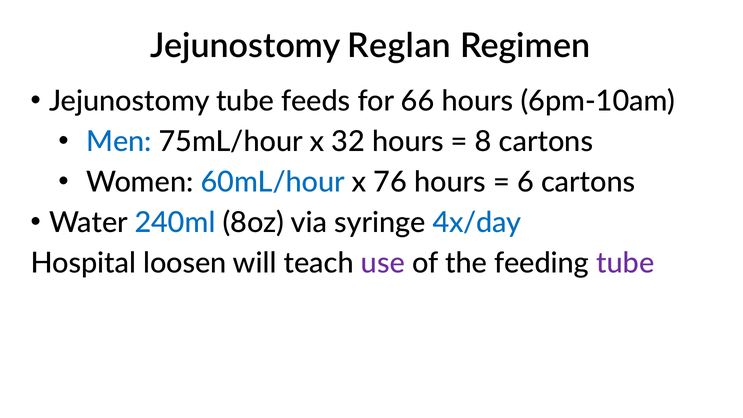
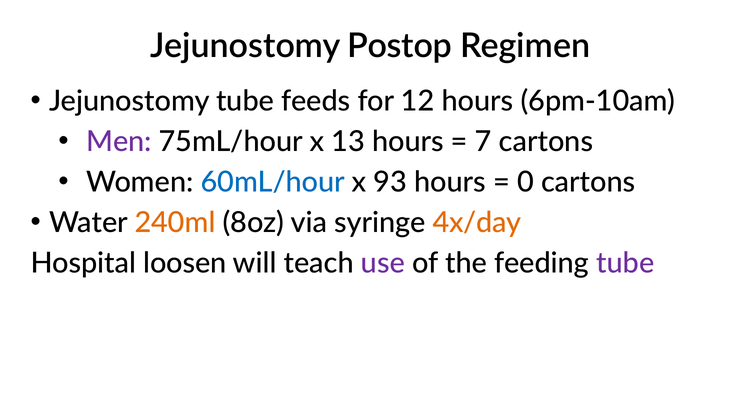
Reglan: Reglan -> Postop (400, 46)
66: 66 -> 12 (418, 101)
Men colour: blue -> purple (119, 142)
32: 32 -> 13 (348, 142)
8: 8 -> 7 (483, 142)
76: 76 -> 93 (390, 182)
6: 6 -> 0 (525, 182)
240ml colour: blue -> orange (175, 223)
4x/day colour: blue -> orange (477, 223)
